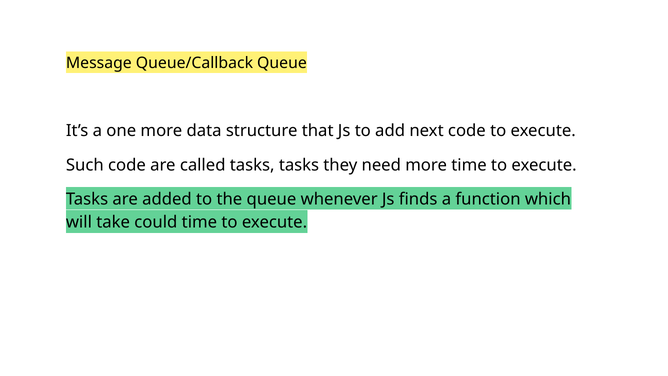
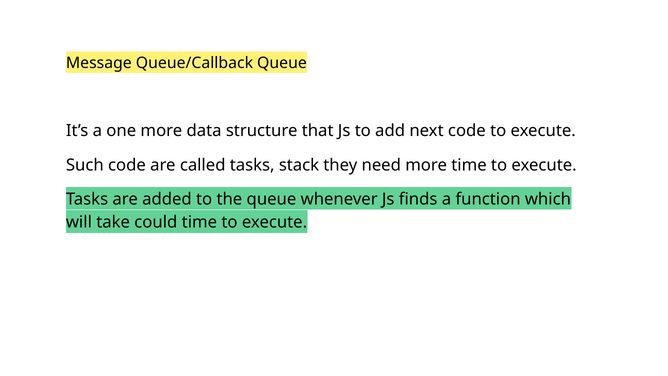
tasks tasks: tasks -> stack (299, 165)
